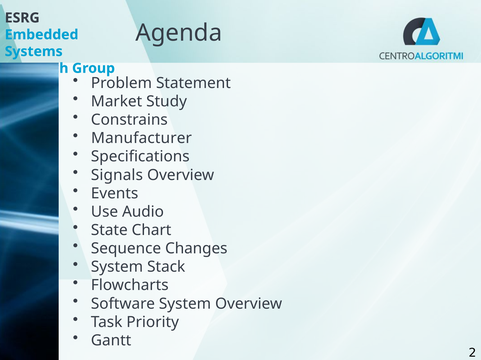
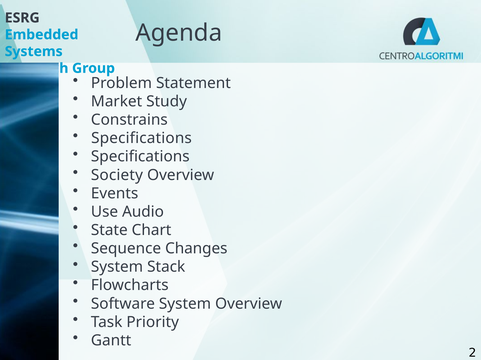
Manufacturer: Manufacturer -> Specifications (141, 138)
Signals: Signals -> Society (117, 175)
